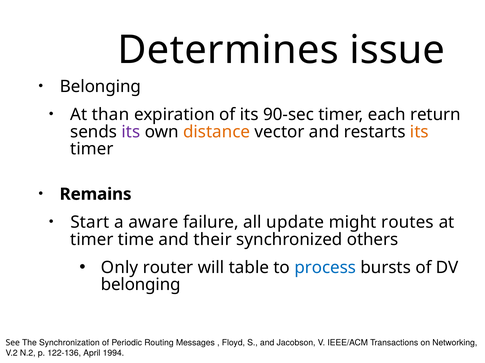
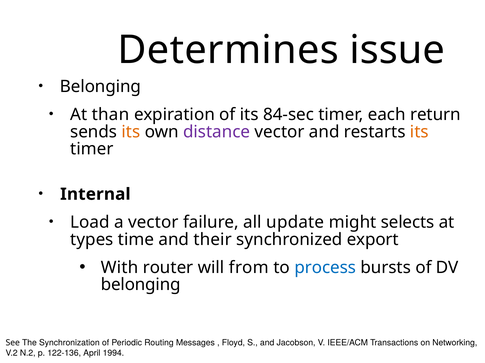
90-sec: 90-sec -> 84-sec (289, 115)
its colour: purple -> orange (131, 132)
distance colour: orange -> purple (217, 132)
Remains: Remains -> Internal (95, 195)
Start: Start -> Load (90, 223)
a aware: aware -> vector (153, 223)
routes: routes -> selects (408, 223)
timer: timer -> types (92, 240)
others: others -> export (373, 240)
Only: Only -> With (120, 268)
table: table -> from (249, 268)
